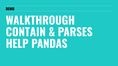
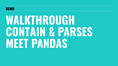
HELP: HELP -> MEET (17, 44)
